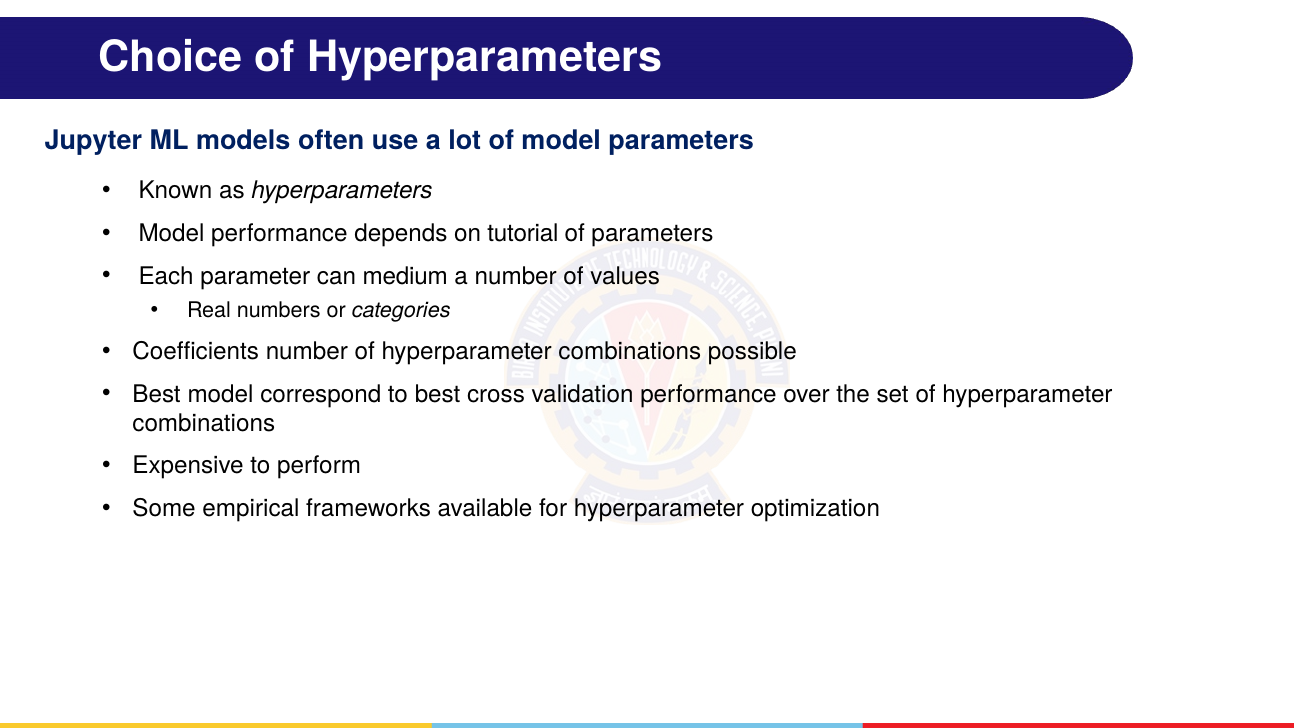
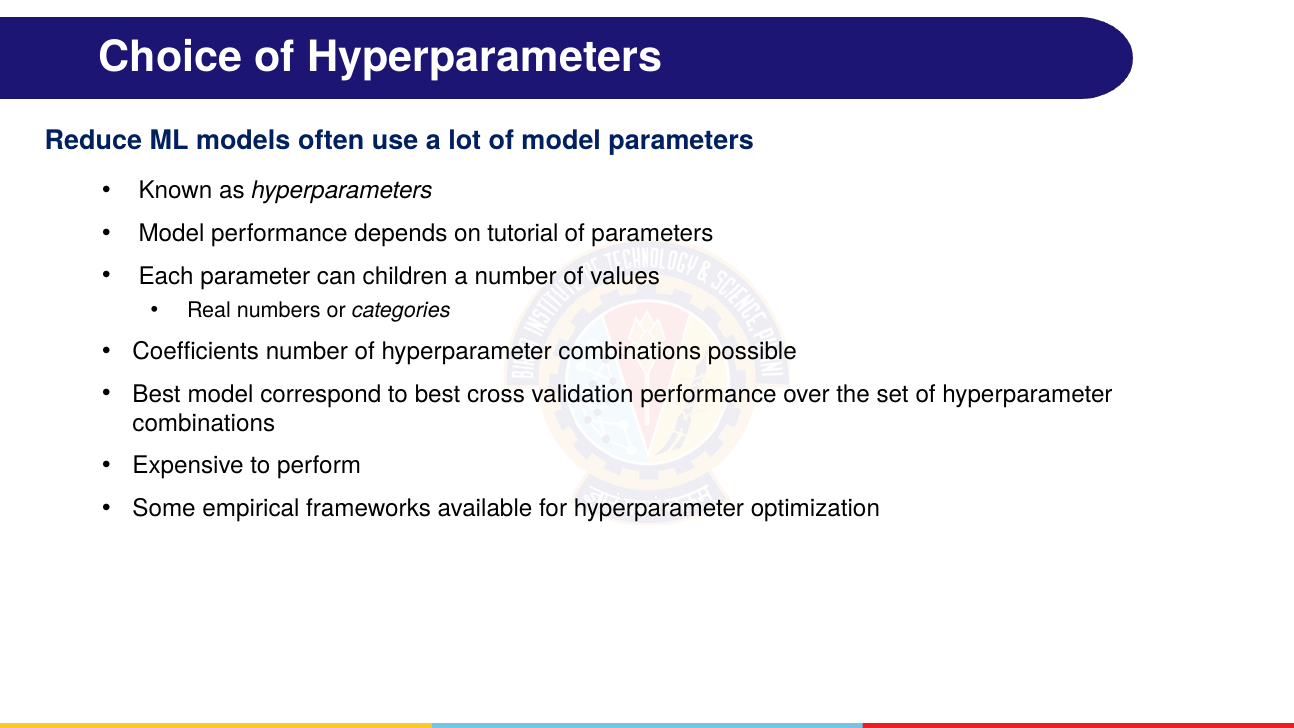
Jupyter: Jupyter -> Reduce (93, 141)
medium: medium -> children (405, 276)
